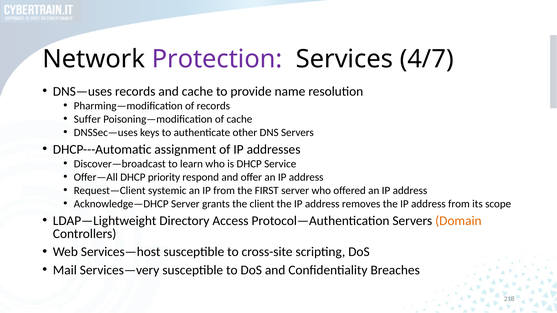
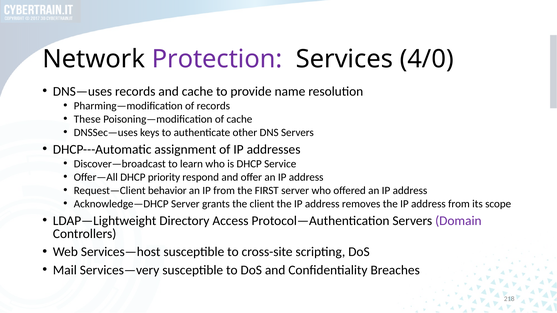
4/7: 4/7 -> 4/0 (427, 59)
Suffer: Suffer -> These (87, 119)
systemic: systemic -> behavior (167, 191)
Domain colour: orange -> purple (458, 221)
